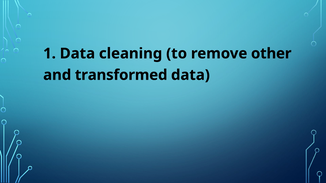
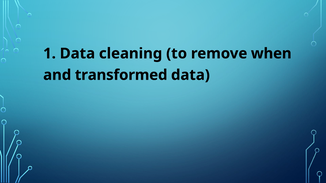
other: other -> when (271, 54)
